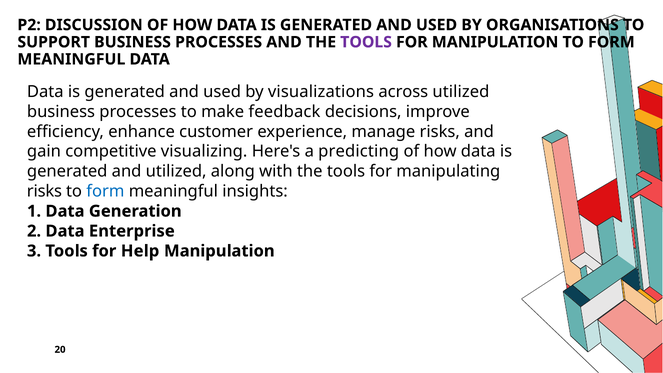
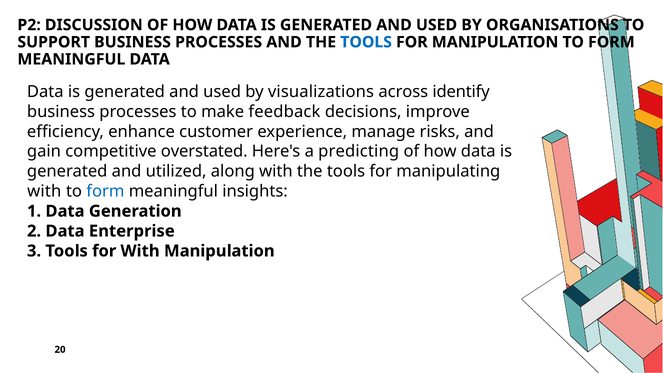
TOOLS colour: purple -> blue (366, 42)
across utilized: utilized -> identify (461, 92)
visualizing: visualizing -> overstated (204, 151)
risks: risks -> with (44, 191)
for Help: Help -> With (140, 251)
